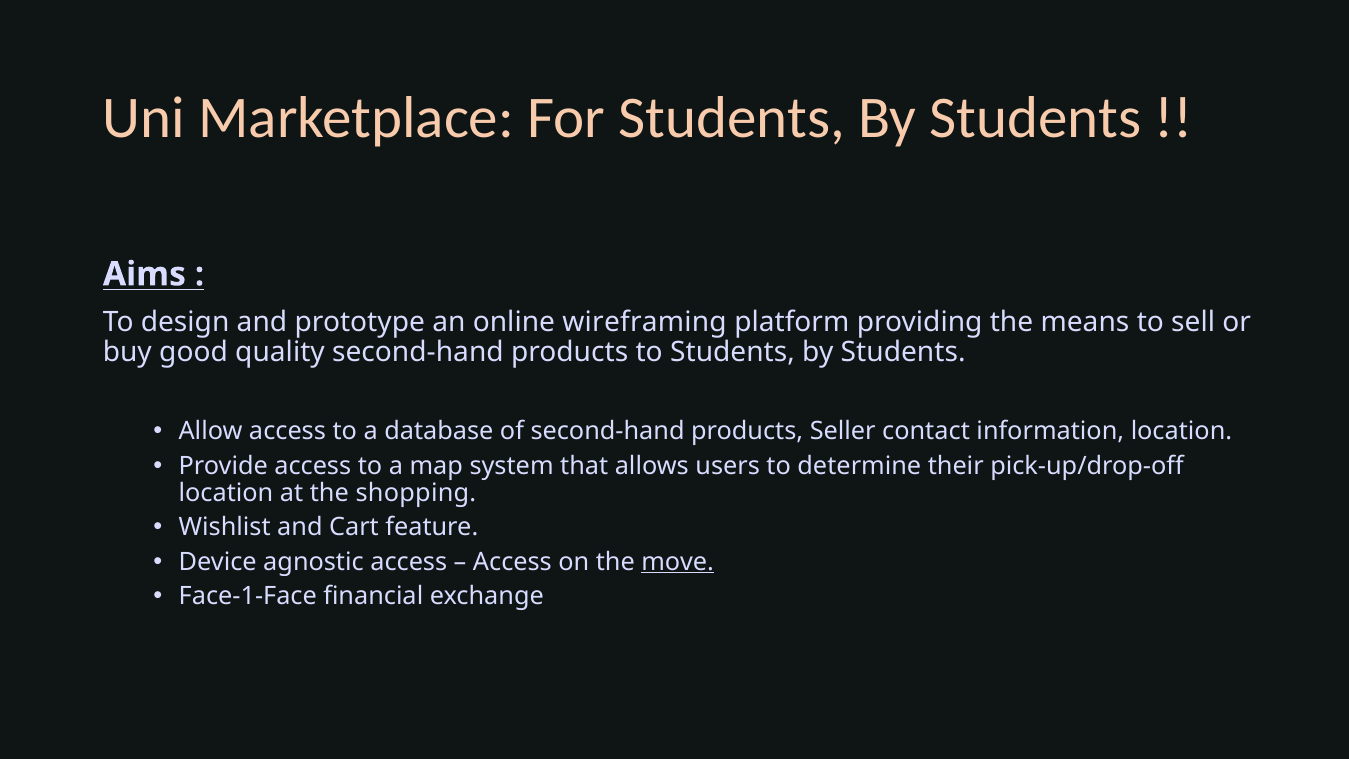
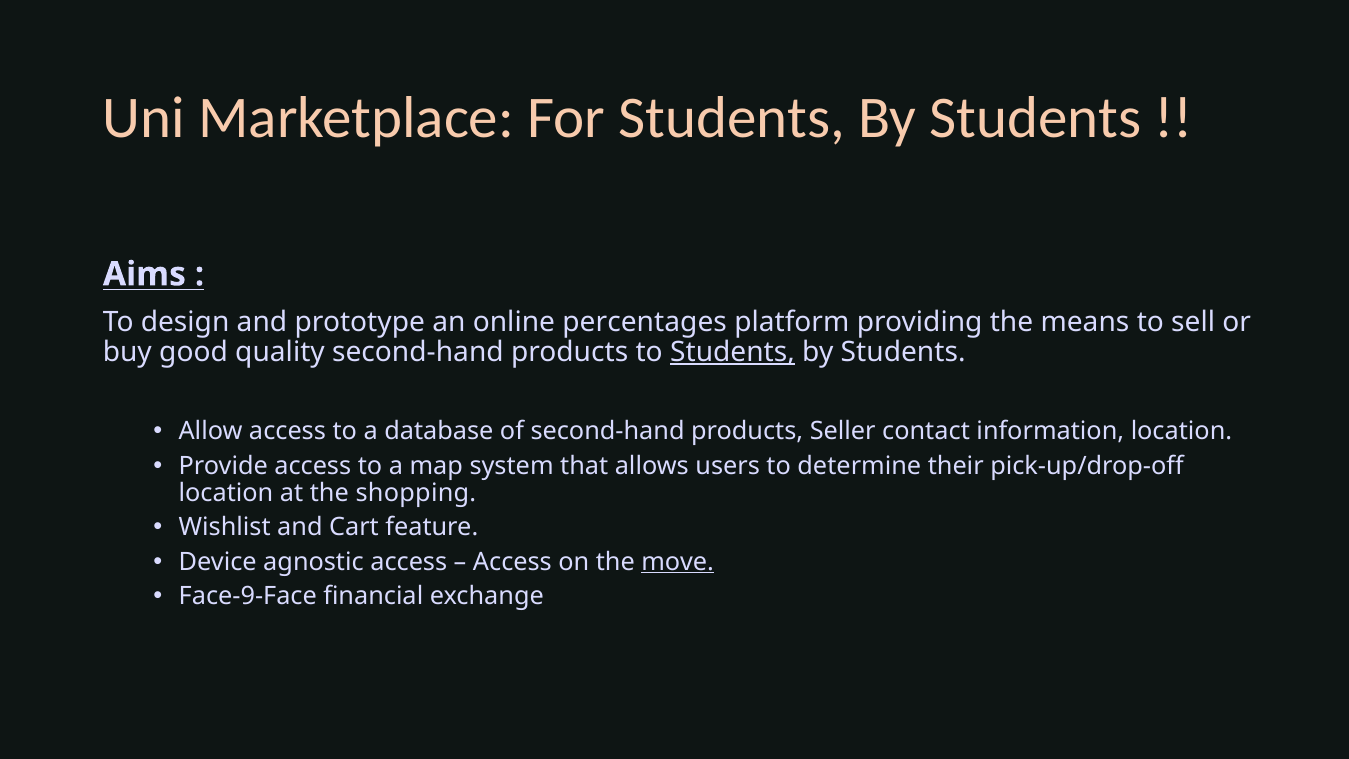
wireframing: wireframing -> percentages (645, 322)
Students underline: none -> present (733, 352)
Face-1-Face: Face-1-Face -> Face-9-Face (248, 596)
